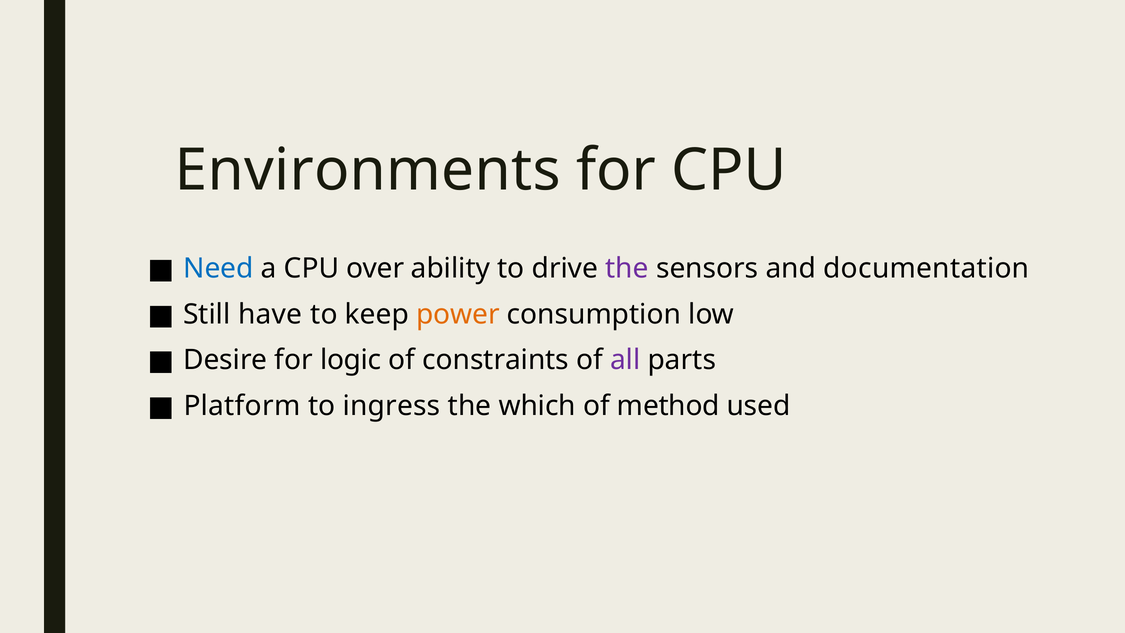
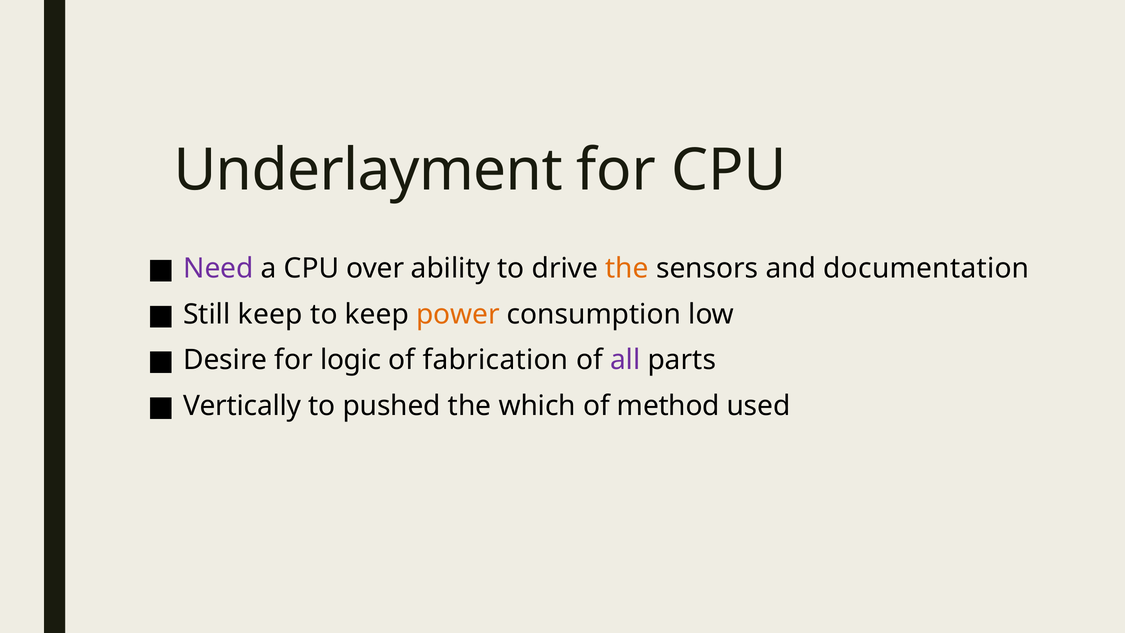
Environments: Environments -> Underlayment (368, 170)
Need colour: blue -> purple (218, 268)
the colour: purple -> orange (627, 268)
Still have: have -> keep (270, 314)
constraints: constraints -> fabrication (495, 360)
Platform: Platform -> Vertically (242, 406)
ingress: ingress -> pushed (392, 406)
